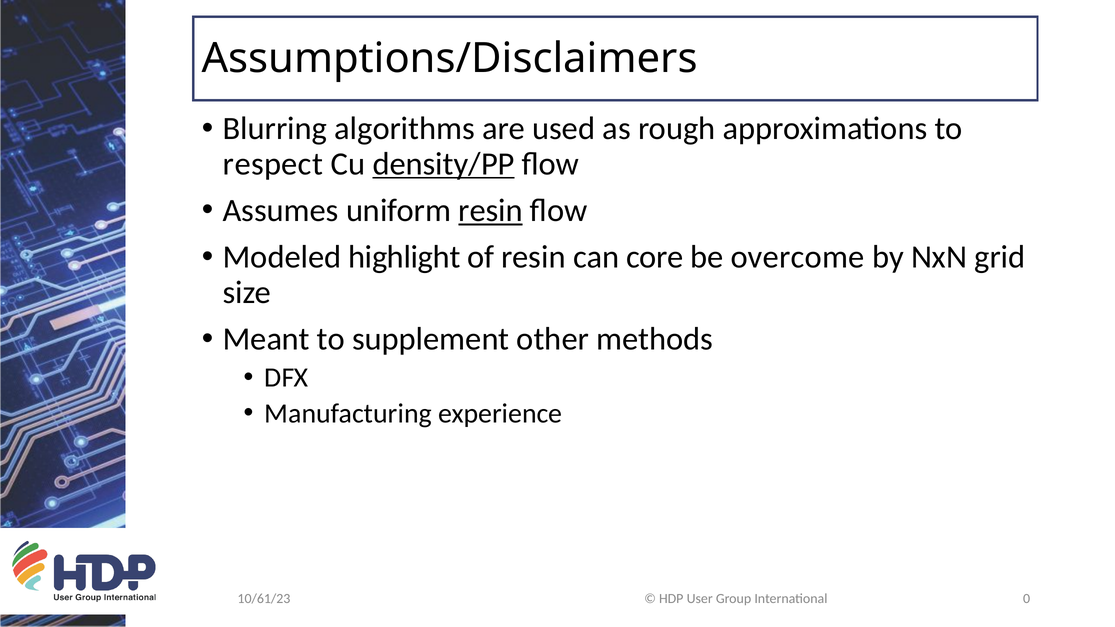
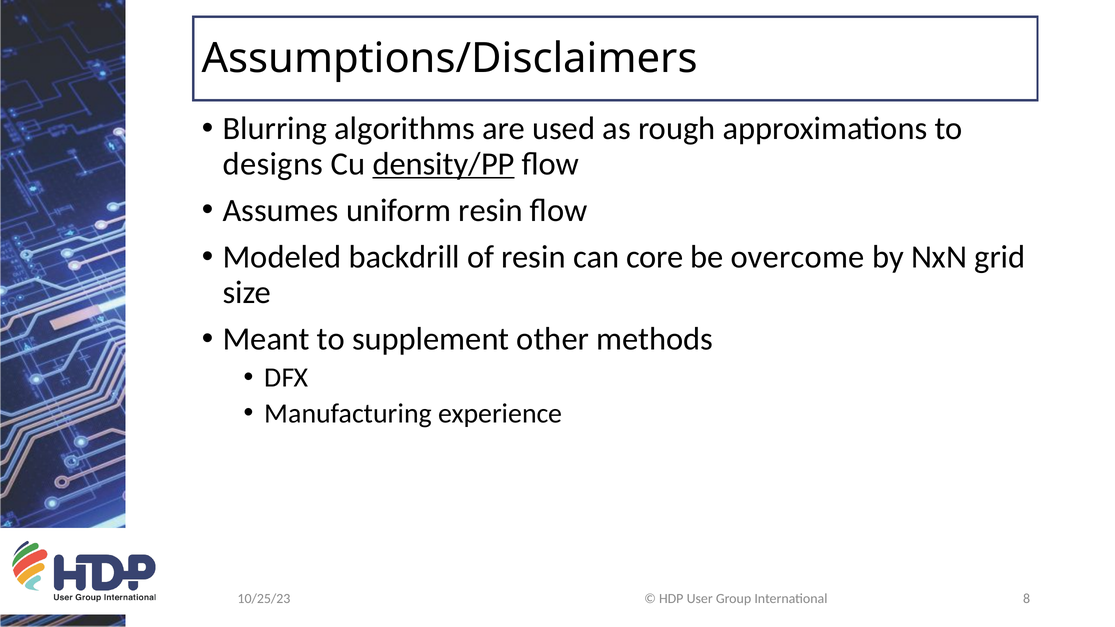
respect: respect -> designs (273, 164)
resin underline: present -> none (491, 211)
highlight: highlight -> backdrill (404, 257)
0: 0 -> 8 (1027, 599)
10/61/23: 10/61/23 -> 10/25/23 (264, 599)
